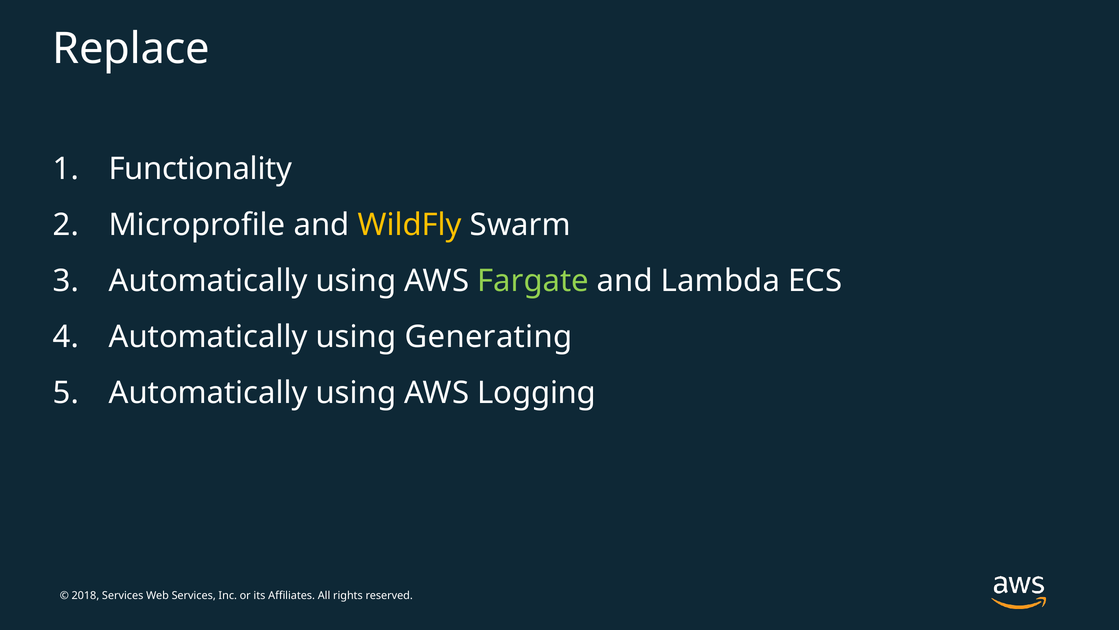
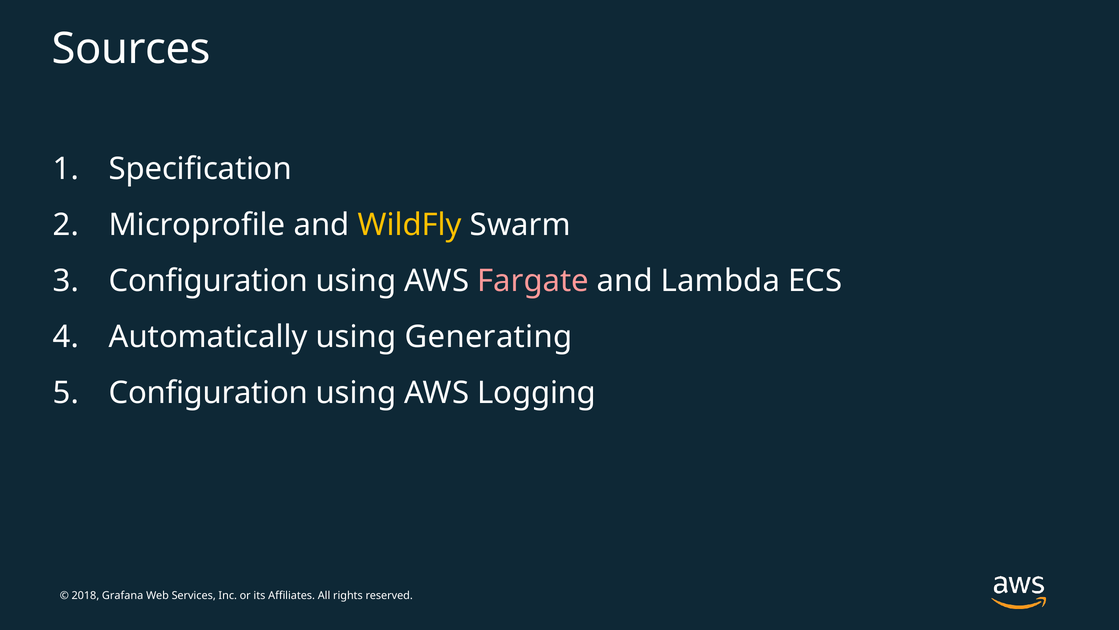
Replace: Replace -> Sources (131, 49)
Functionality: Functionality -> Specification (200, 169)
Automatically: Automatically -> Configuration (208, 281)
Fargate colour: light green -> pink (533, 281)
Automatically: Automatically -> Configuration (208, 392)
Services: Services -> Grafana (123, 595)
